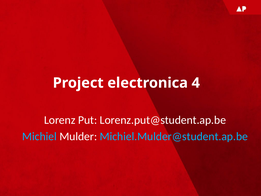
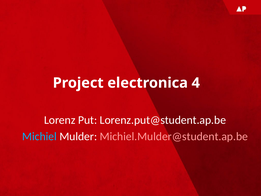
Michiel.Mulder@student.ap.be colour: light blue -> pink (174, 136)
